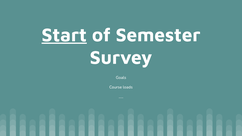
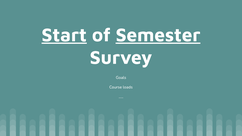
Semester underline: none -> present (158, 35)
